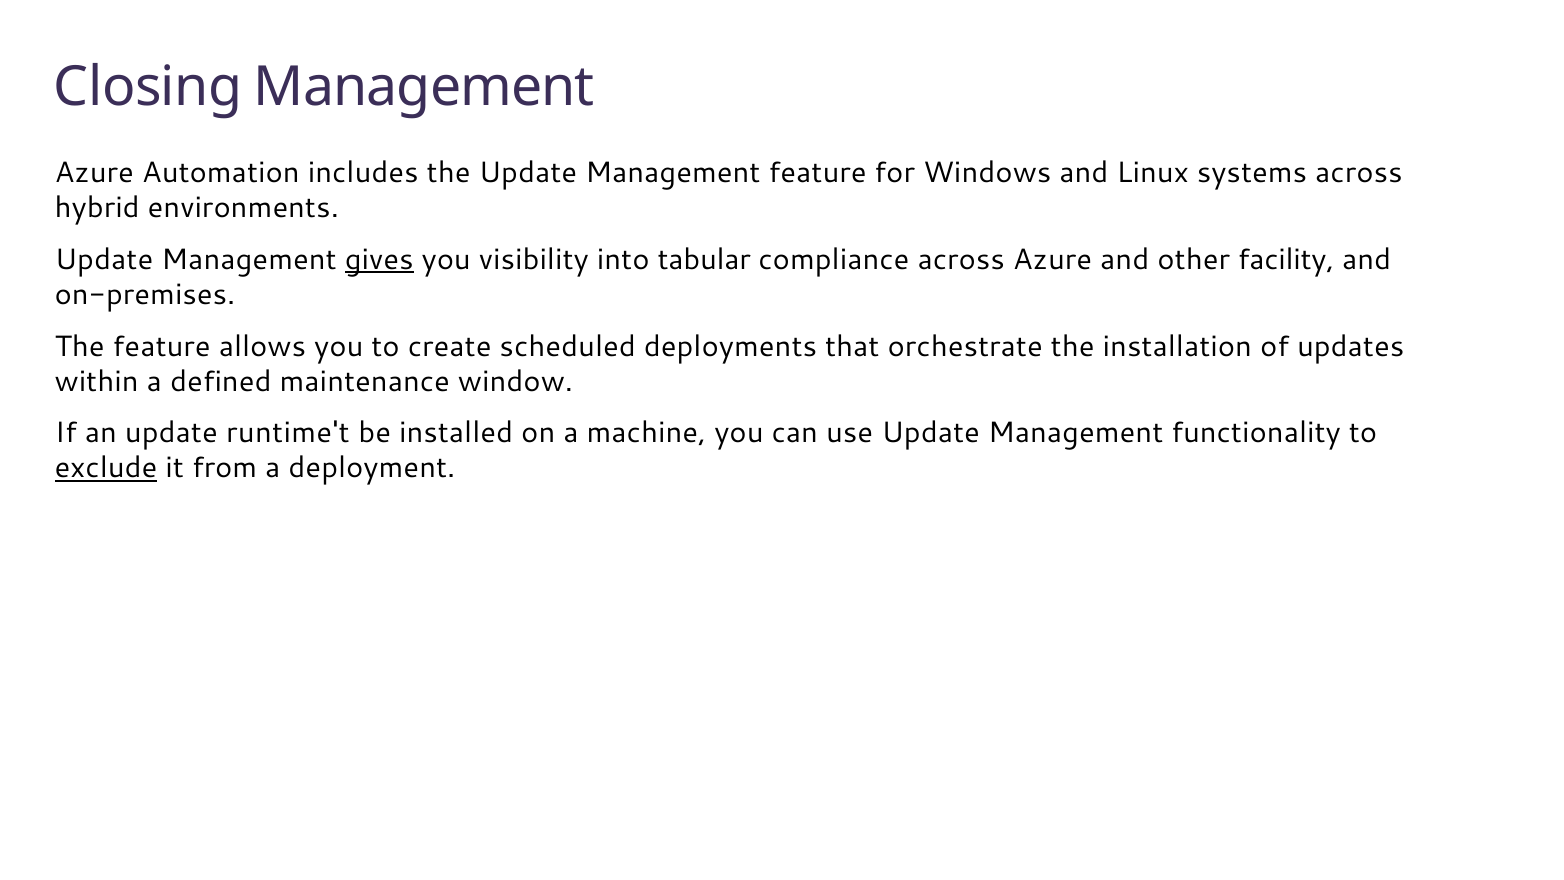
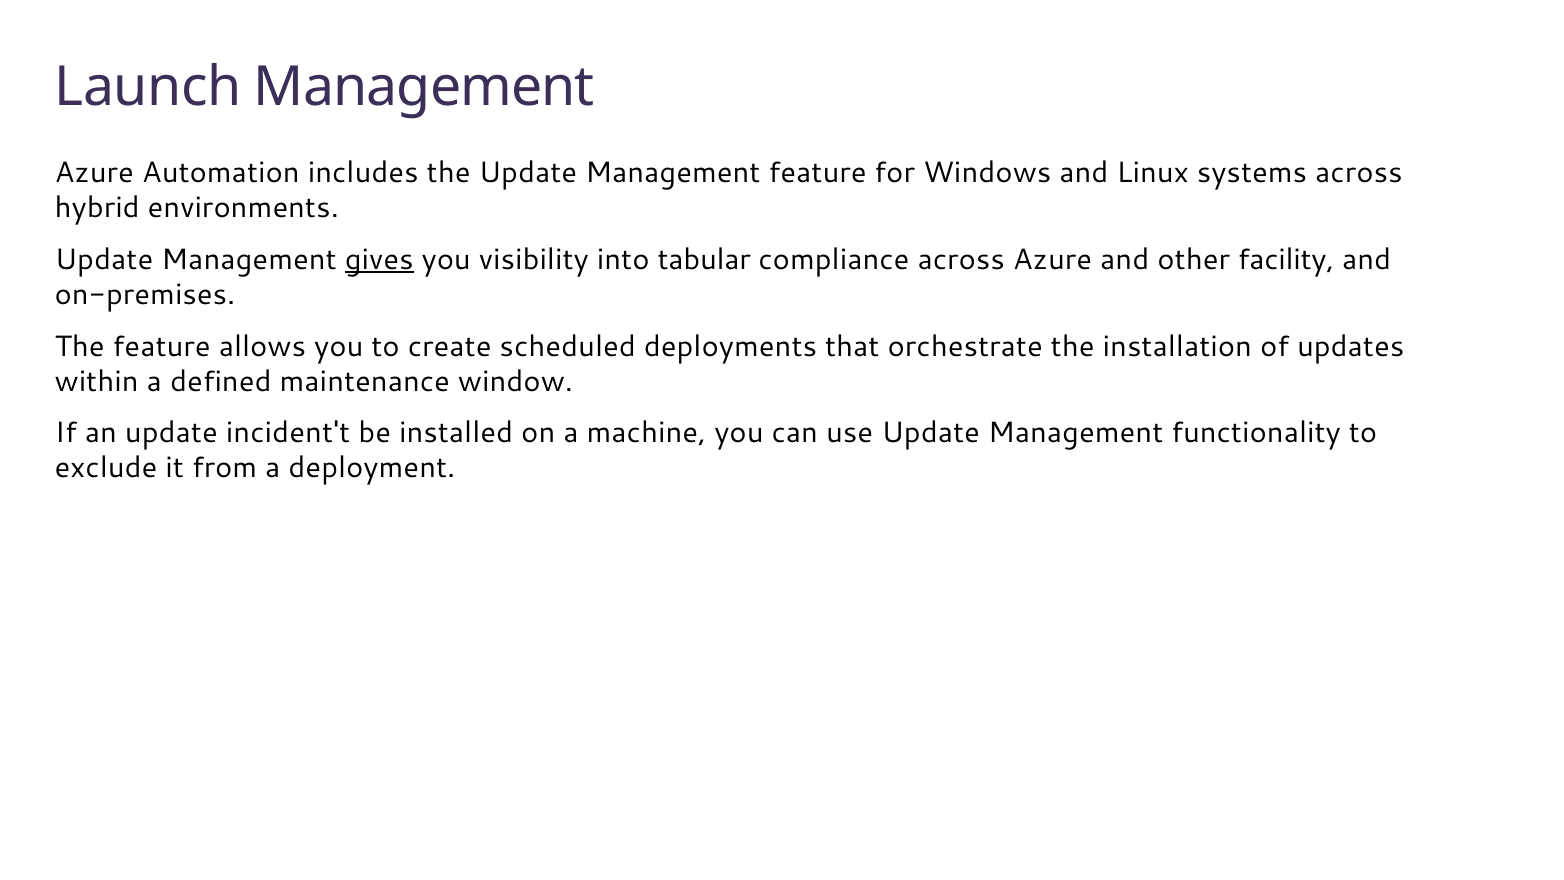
Closing: Closing -> Launch (148, 87)
runtime't: runtime't -> incident't (288, 433)
exclude underline: present -> none (106, 468)
